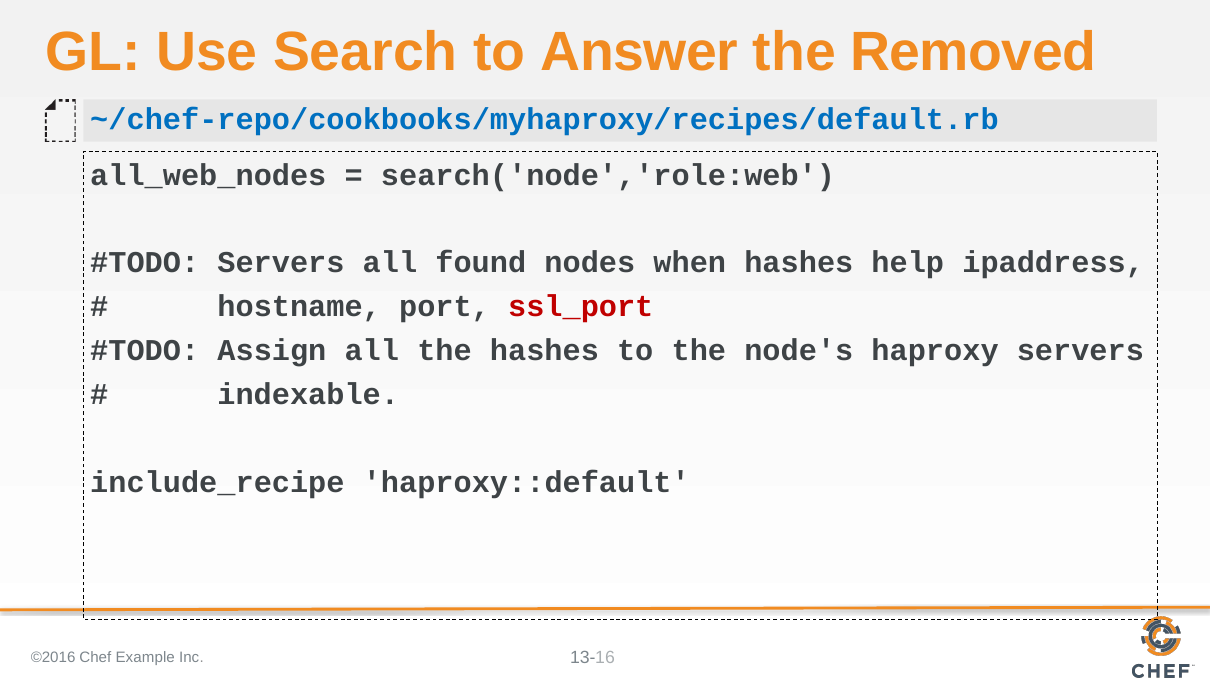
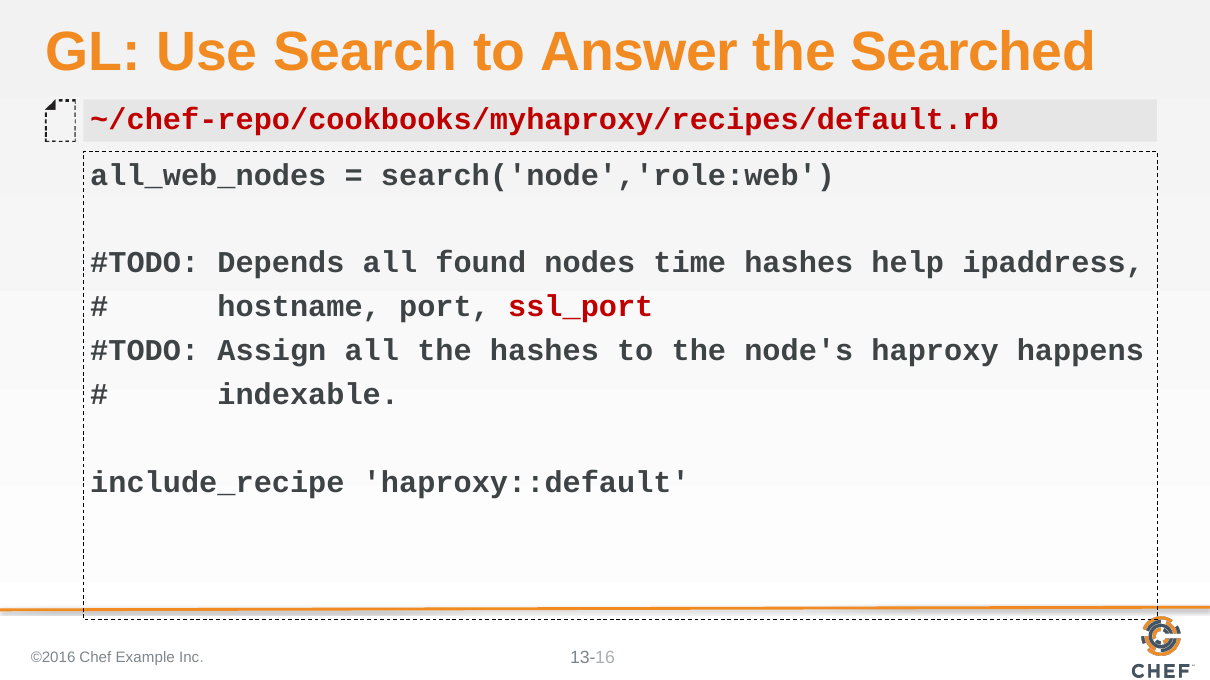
Removed: Removed -> Searched (973, 52)
~/chef-repo/cookbooks/myhaproxy/recipes/default.rb colour: blue -> red (544, 120)
Servers: Servers -> Depends (281, 263)
when: when -> time (690, 263)
haproxy servers: servers -> happens (1080, 351)
